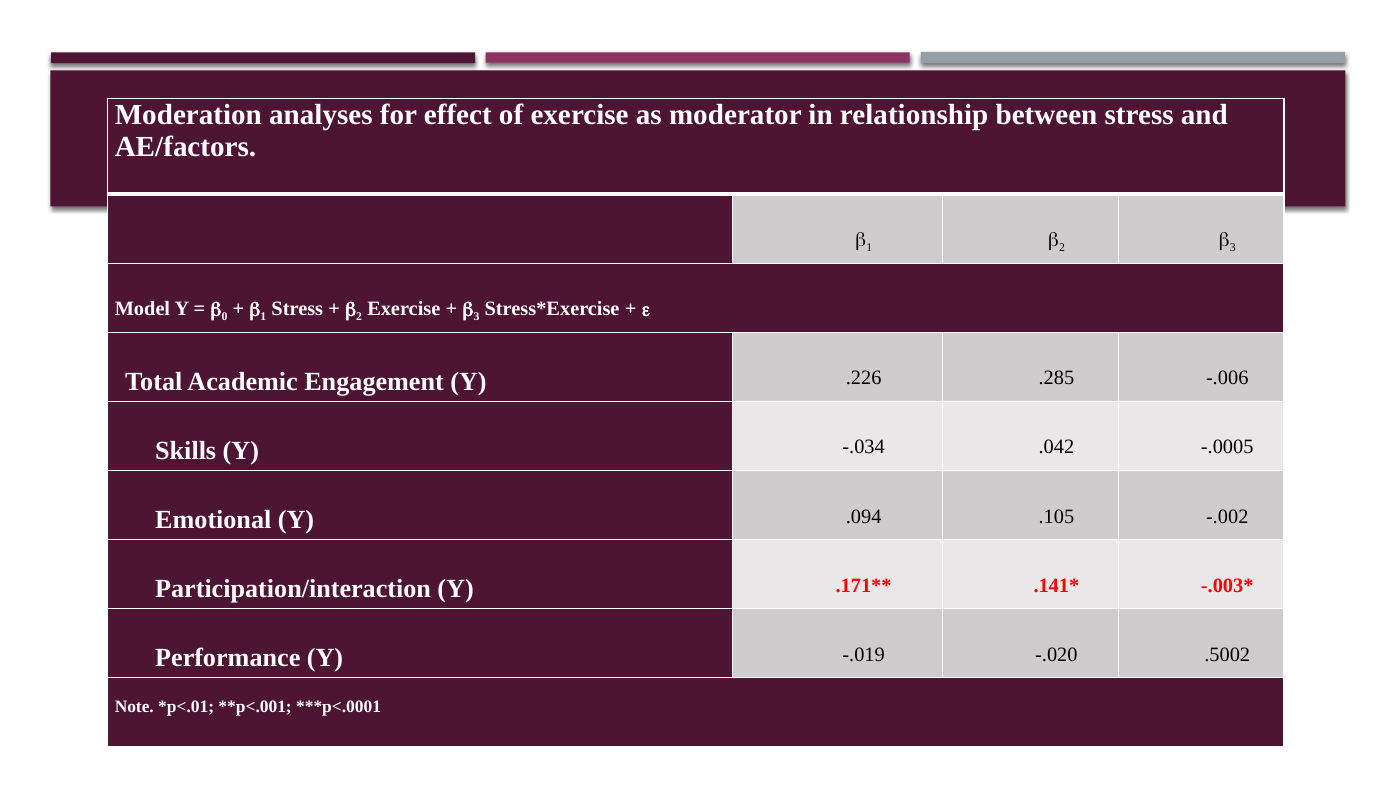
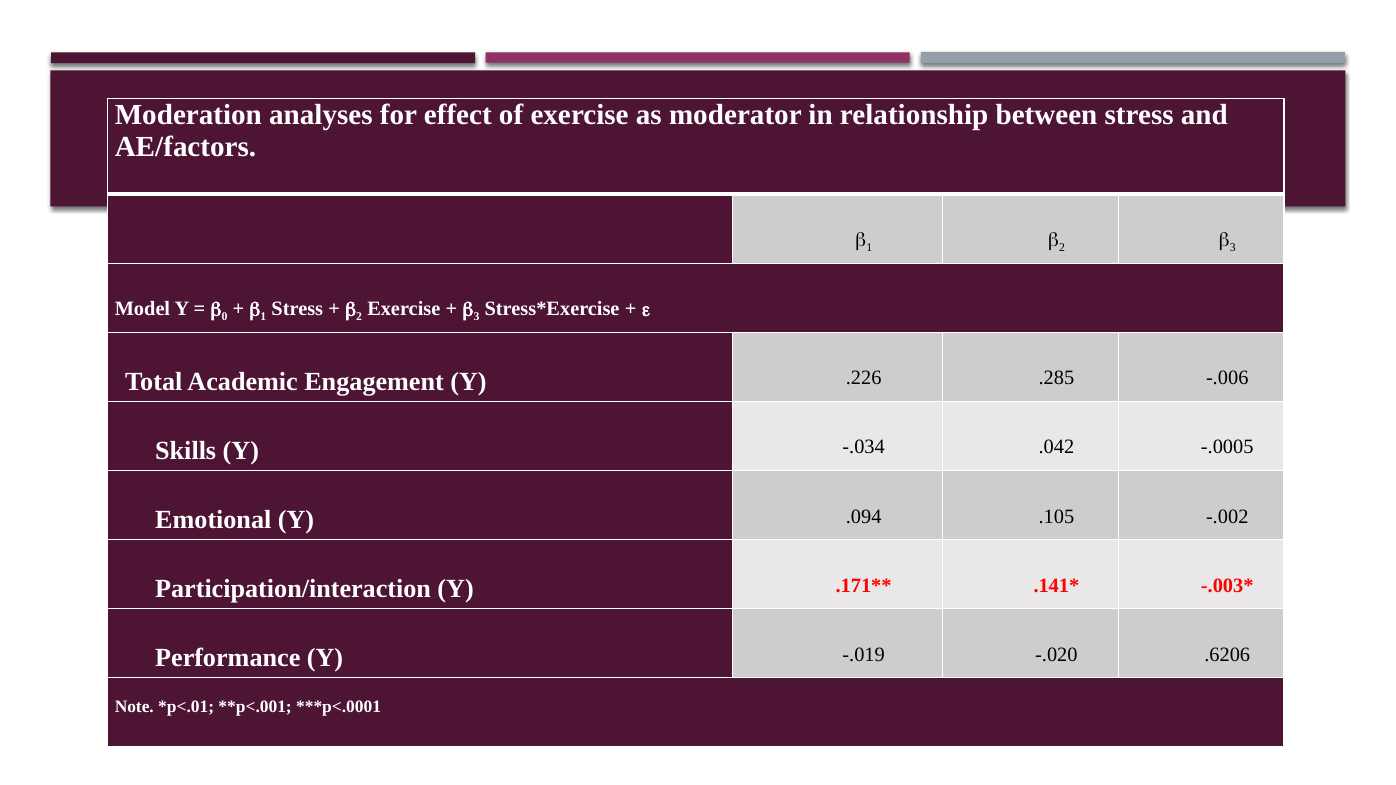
.5002: .5002 -> .6206 (1227, 655)
